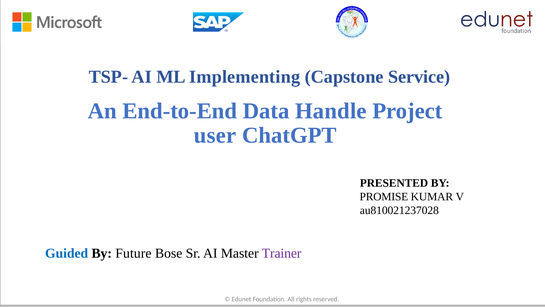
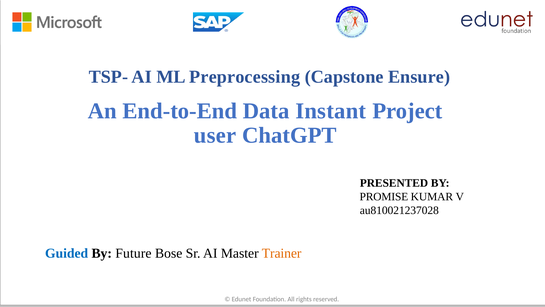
Implementing: Implementing -> Preprocessing (245, 77)
Service: Service -> Ensure (419, 77)
Handle: Handle -> Instant (331, 111)
Trainer colour: purple -> orange (282, 253)
